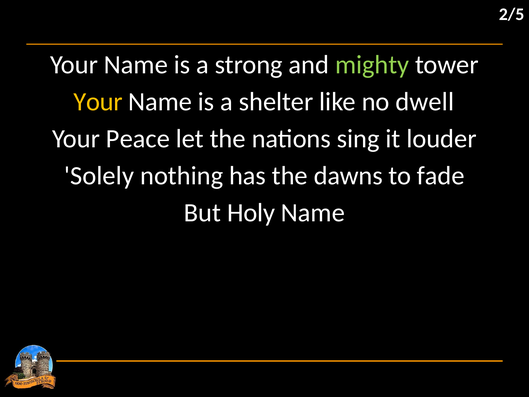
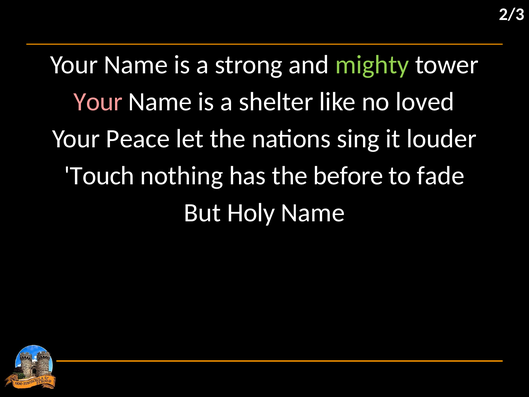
2/5: 2/5 -> 2/3 (512, 14)
Your colour: yellow -> pink (98, 102)
dwell: dwell -> loved (425, 102)
Solely: Solely -> Touch (99, 176)
dawns: dawns -> before (348, 176)
